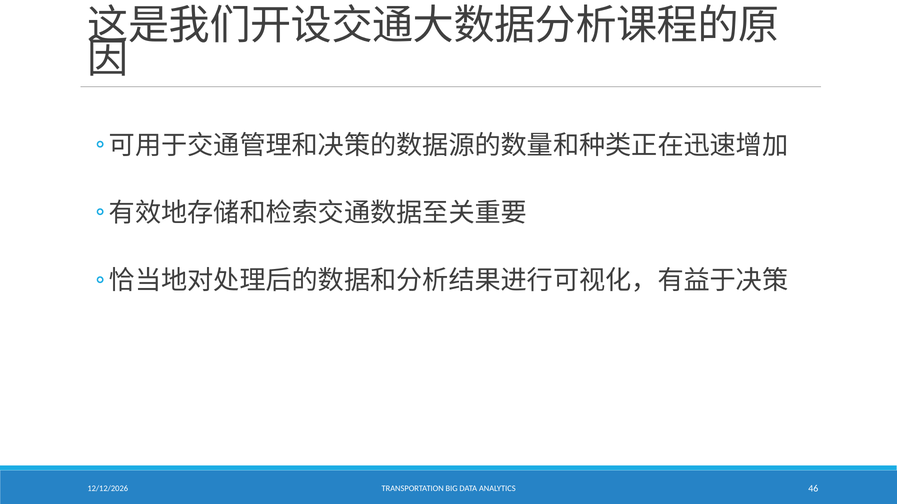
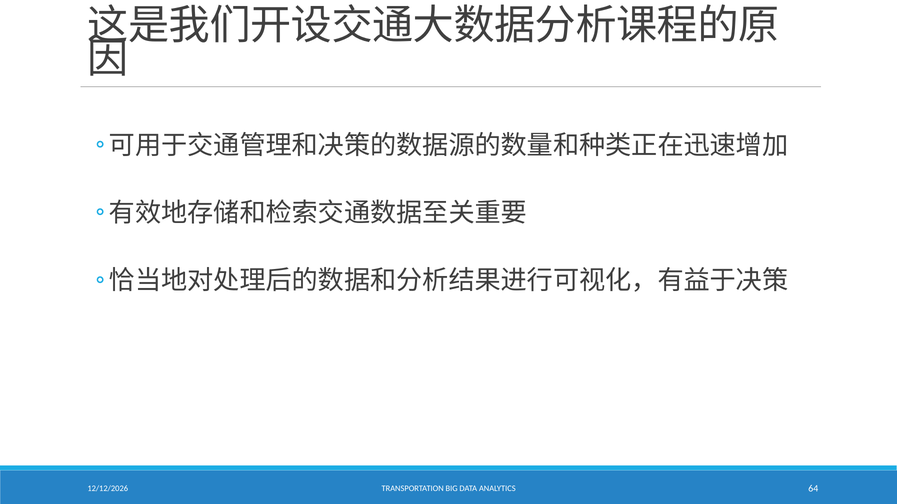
46: 46 -> 64 (813, 489)
